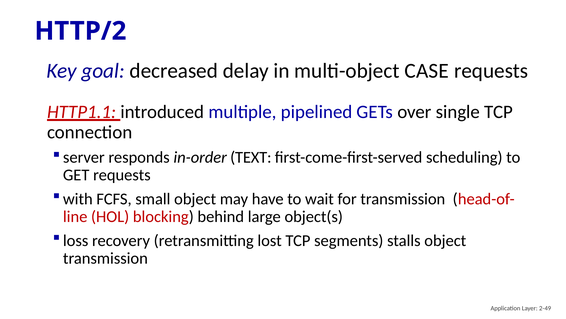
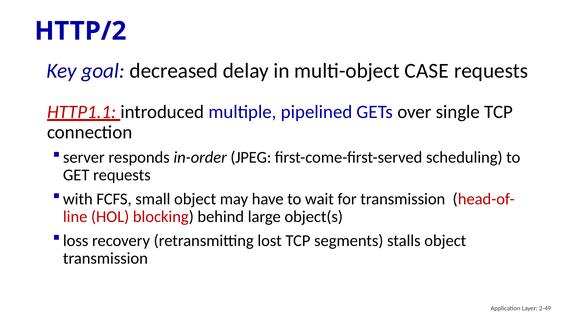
TEXT: TEXT -> JPEG (251, 157)
